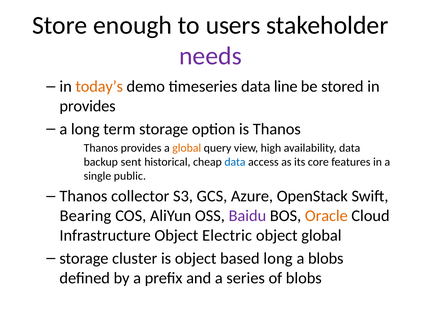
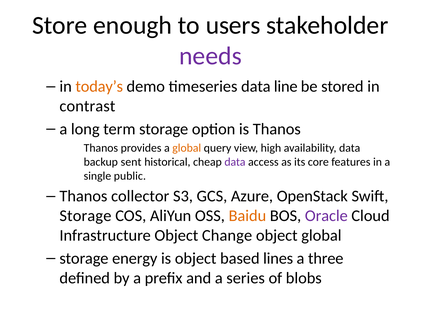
provides: provides -> contrast (87, 106)
data colour: blue -> purple (235, 162)
Bearing: Bearing -> Storage (85, 216)
Baidu colour: purple -> orange (247, 216)
Oracle colour: orange -> purple (326, 216)
Electric: Electric -> Change (227, 236)
cluster: cluster -> energy (135, 259)
based long: long -> lines (278, 259)
a blobs: blobs -> three (326, 259)
